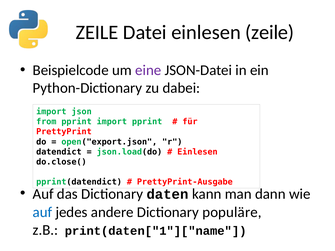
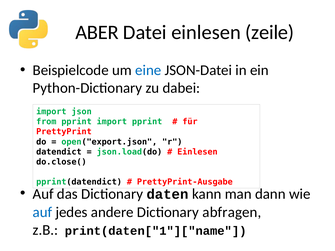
ZEILE: ZEILE -> ABER (97, 32)
eine colour: purple -> blue (148, 70)
populäre: populäre -> abfragen (232, 212)
